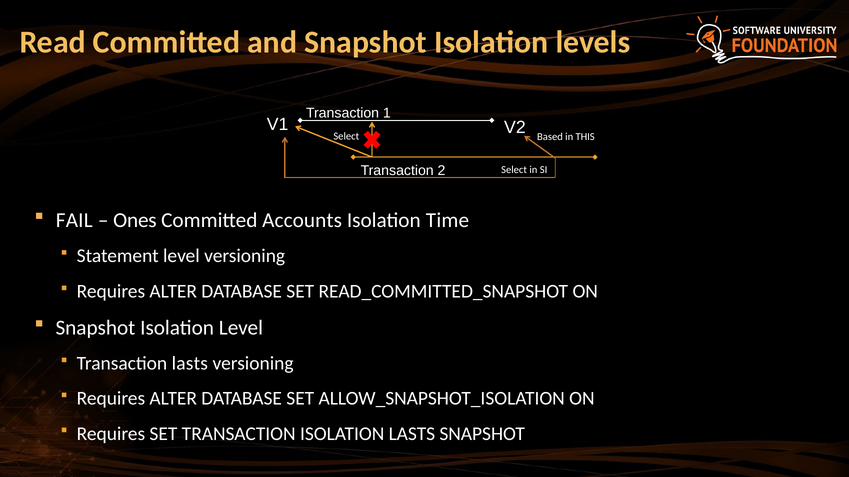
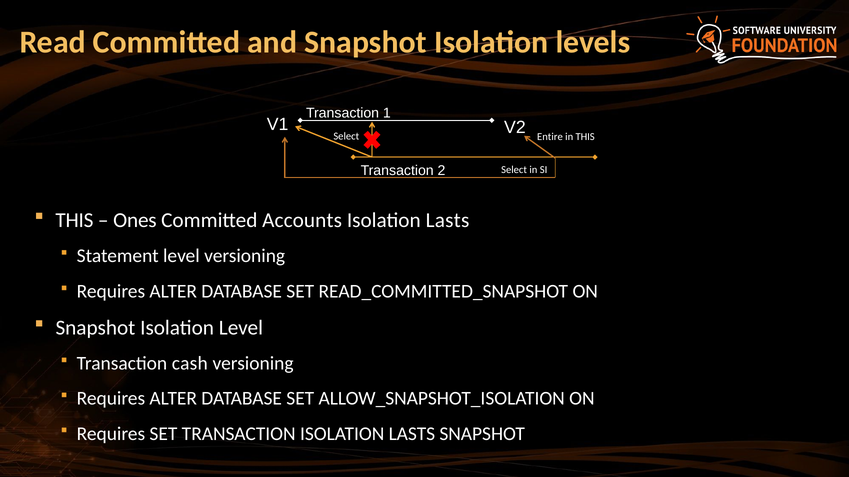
Based: Based -> Entire (550, 137)
FAIL: FAIL -> THIS (74, 220)
Time: Time -> Lasts (448, 220)
Transaction lasts: lasts -> cash (190, 364)
